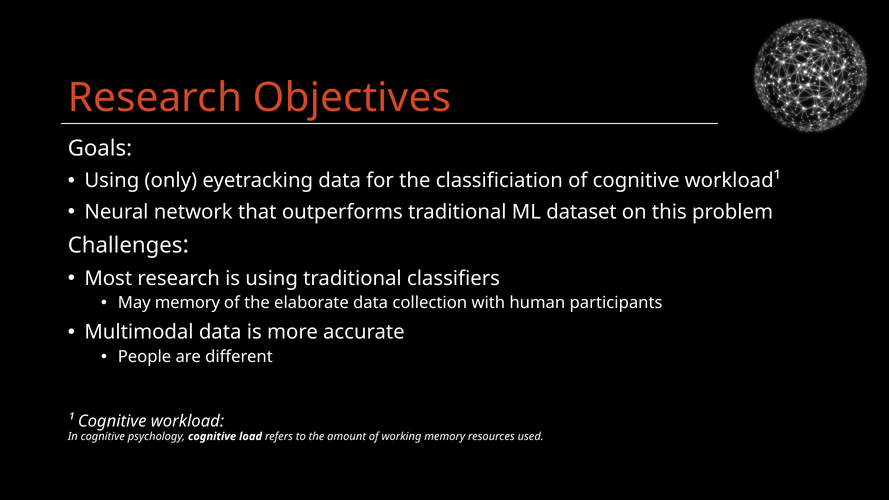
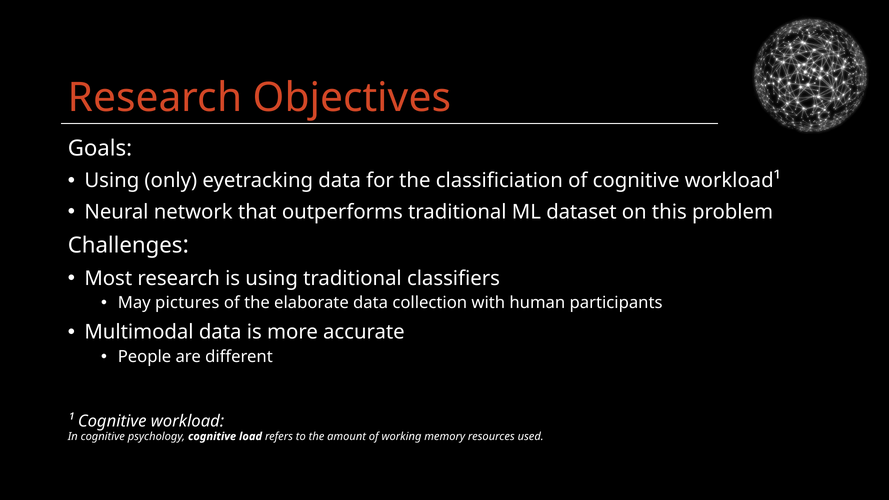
May memory: memory -> pictures (187, 303)
